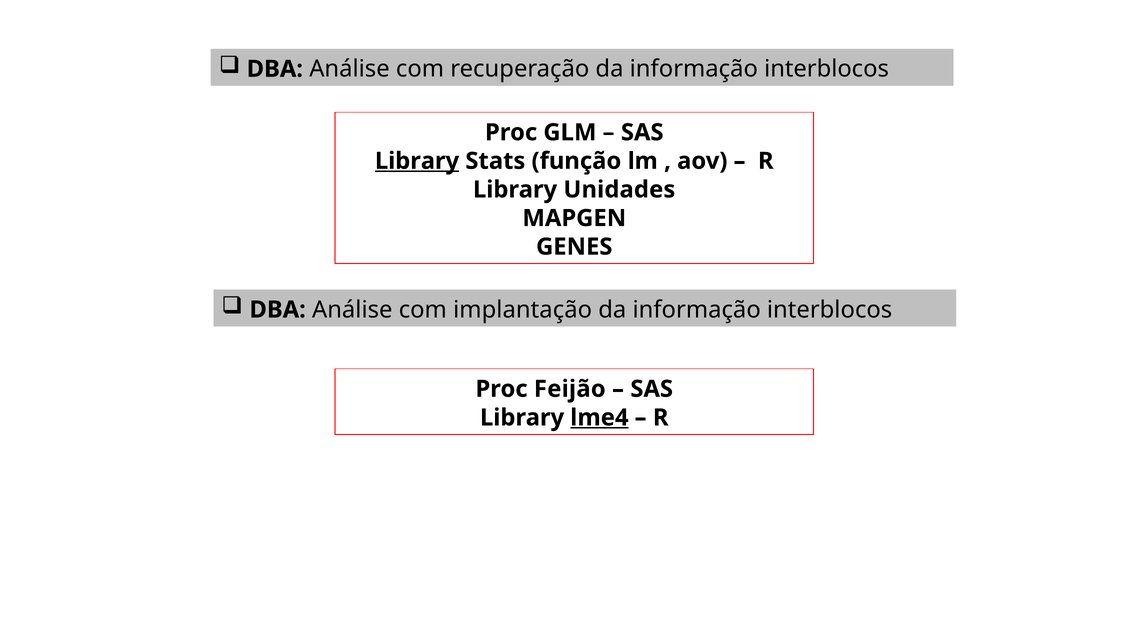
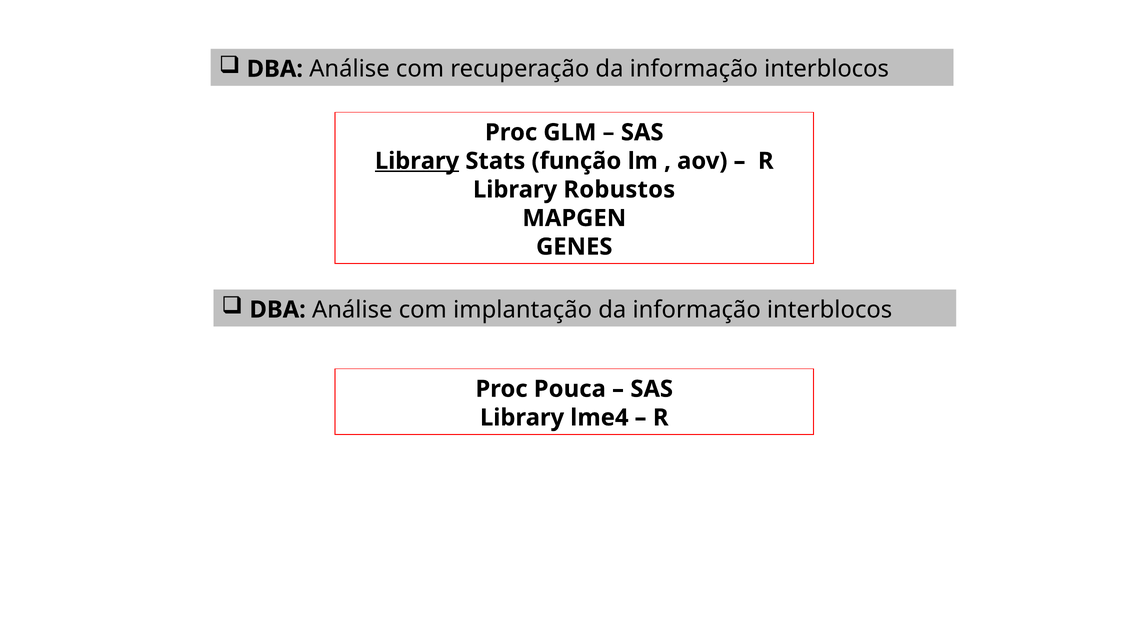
Unidades: Unidades -> Robustos (619, 189)
Feijão: Feijão -> Pouca (570, 389)
lme4 underline: present -> none (599, 417)
